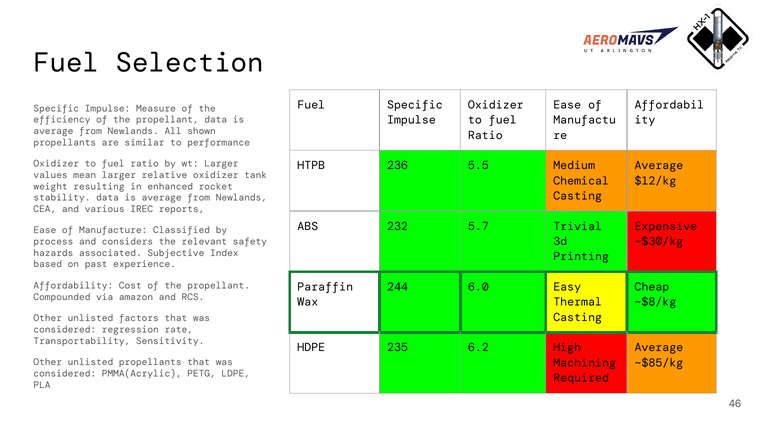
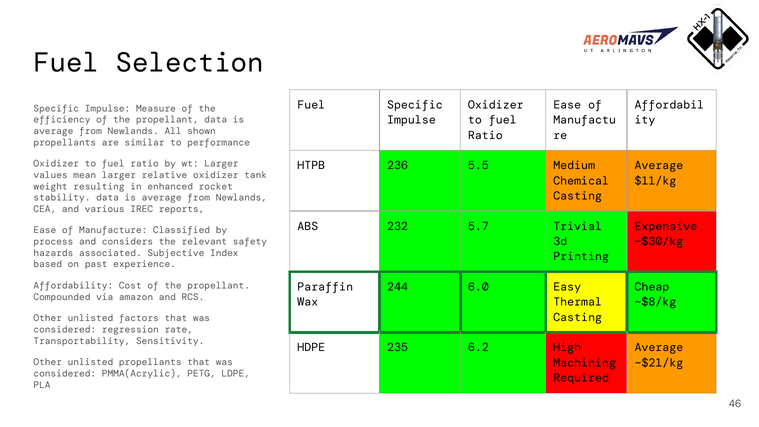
$12/kg: $12/kg -> $11/kg (655, 181)
~$85/kg: ~$85/kg -> ~$21/kg (659, 363)
